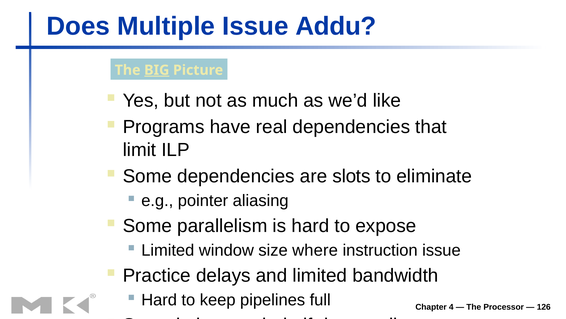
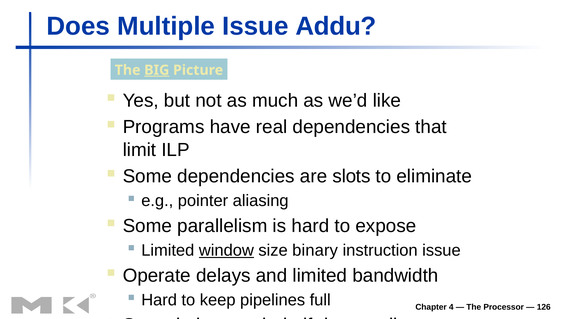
window underline: none -> present (226, 250)
where: where -> binary (315, 250)
Practice: Practice -> Operate (157, 275)
